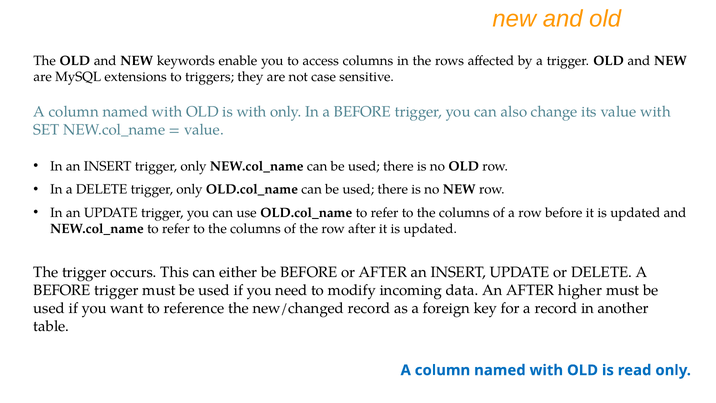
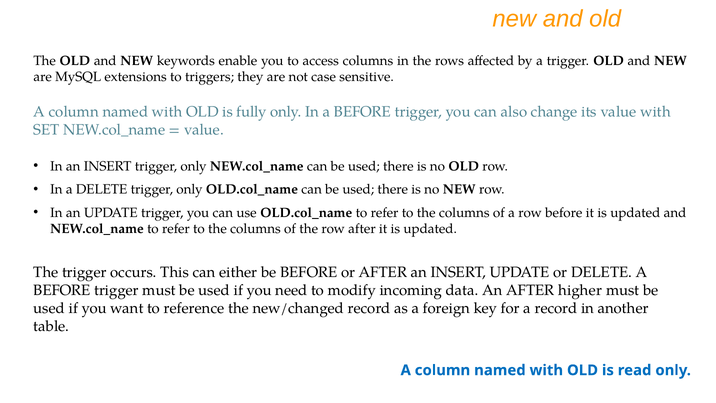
is with: with -> fully (252, 112)
